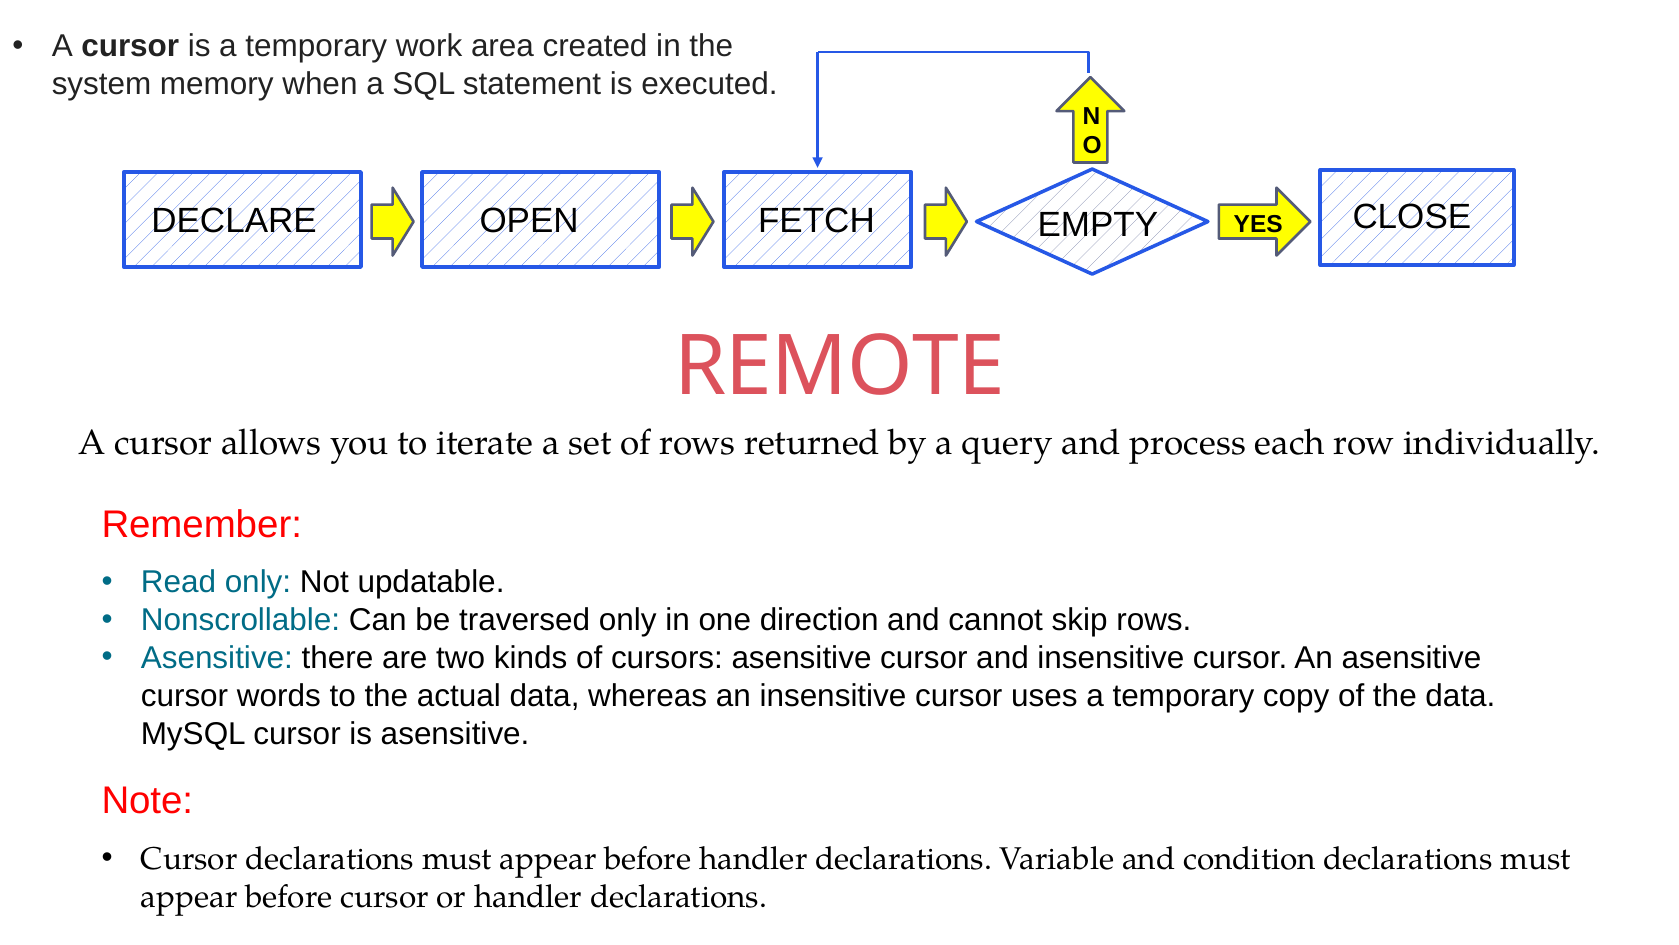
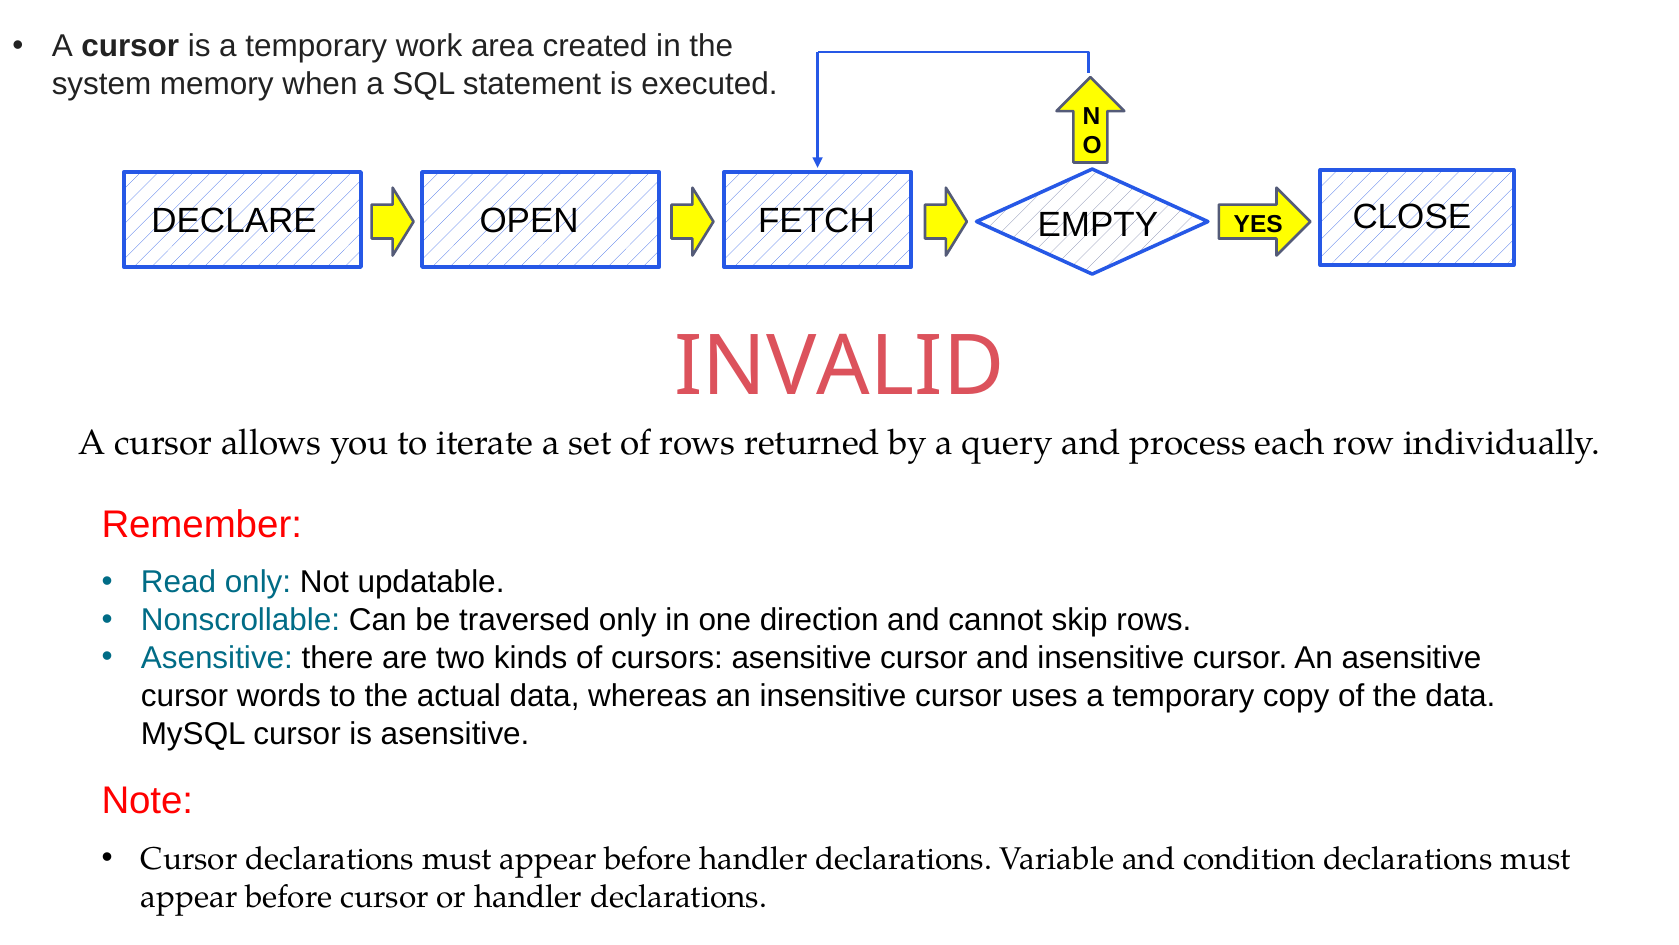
REMOTE: REMOTE -> INVALID (839, 366)
